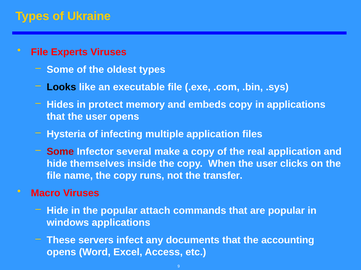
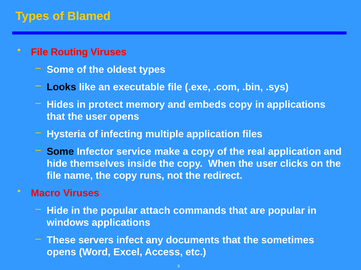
Ukraine: Ukraine -> Blamed (89, 16)
Experts: Experts -> Routing (69, 52)
Some colour: red -> black (60, 152)
several: several -> service (134, 152)
transfer: transfer -> redirect (223, 176)
accounting: accounting -> sometimes (288, 241)
